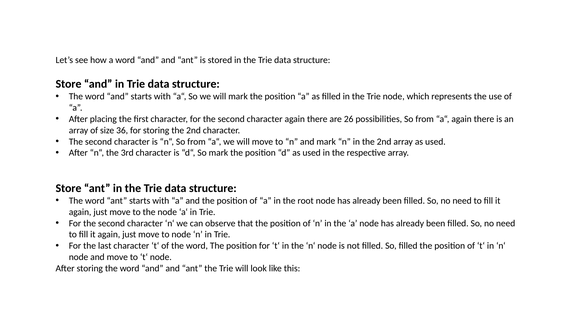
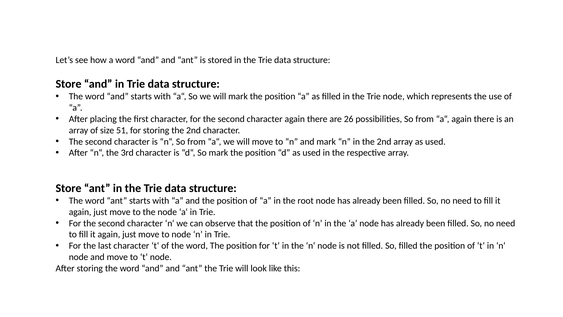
36: 36 -> 51 (122, 130)
